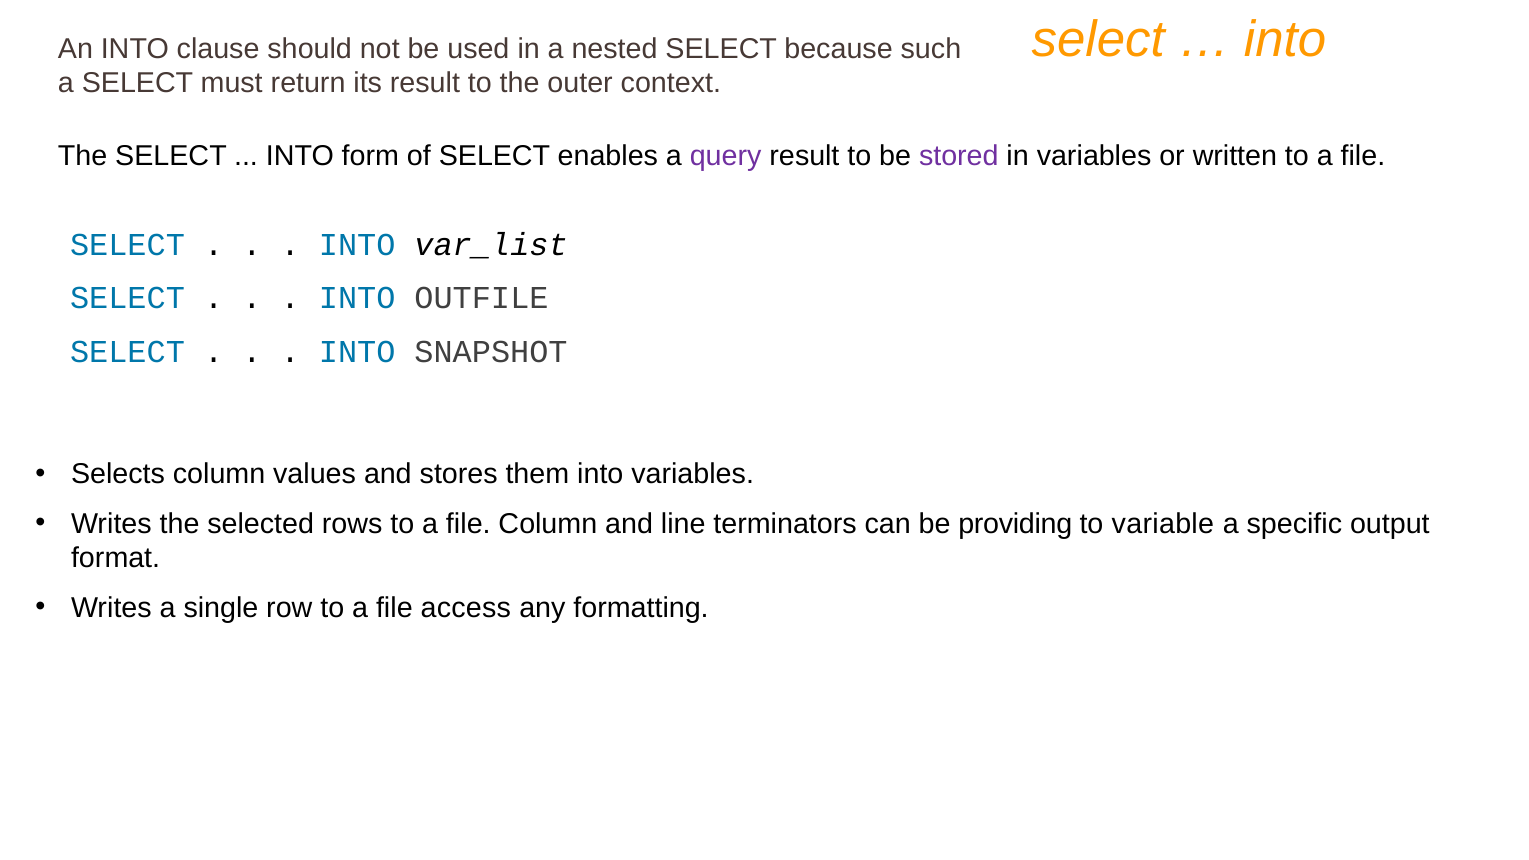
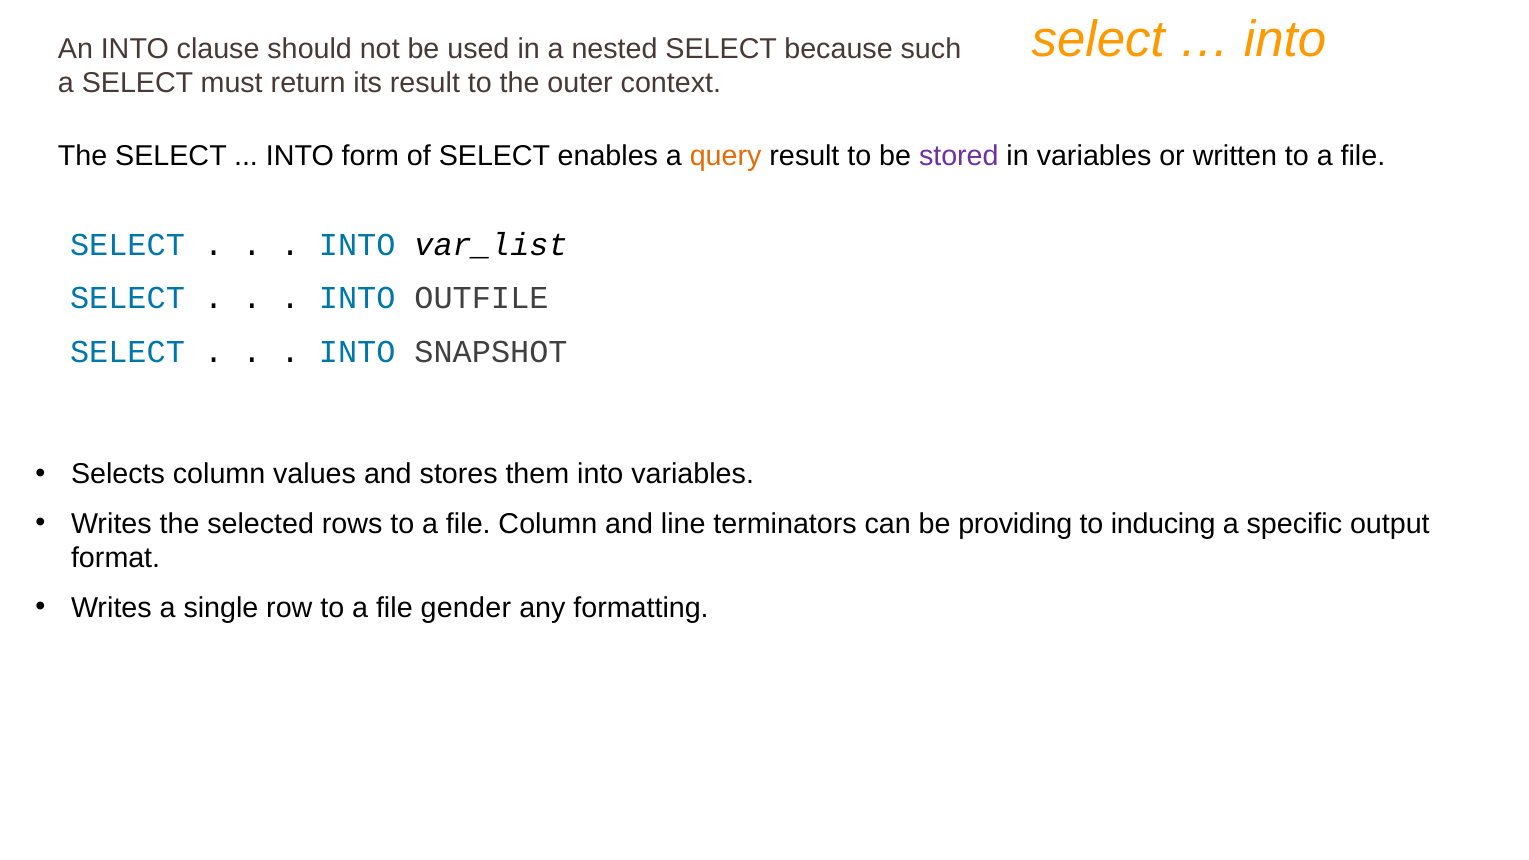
query colour: purple -> orange (726, 156)
variable: variable -> inducing (1163, 524)
access: access -> gender (466, 608)
